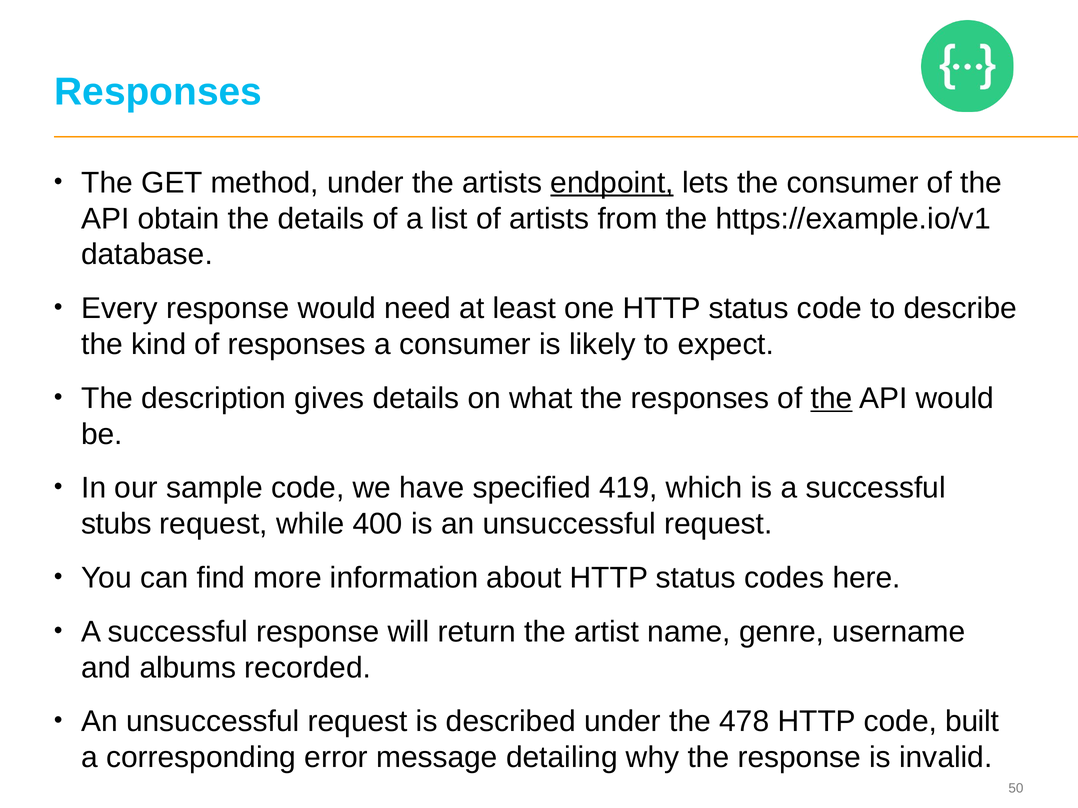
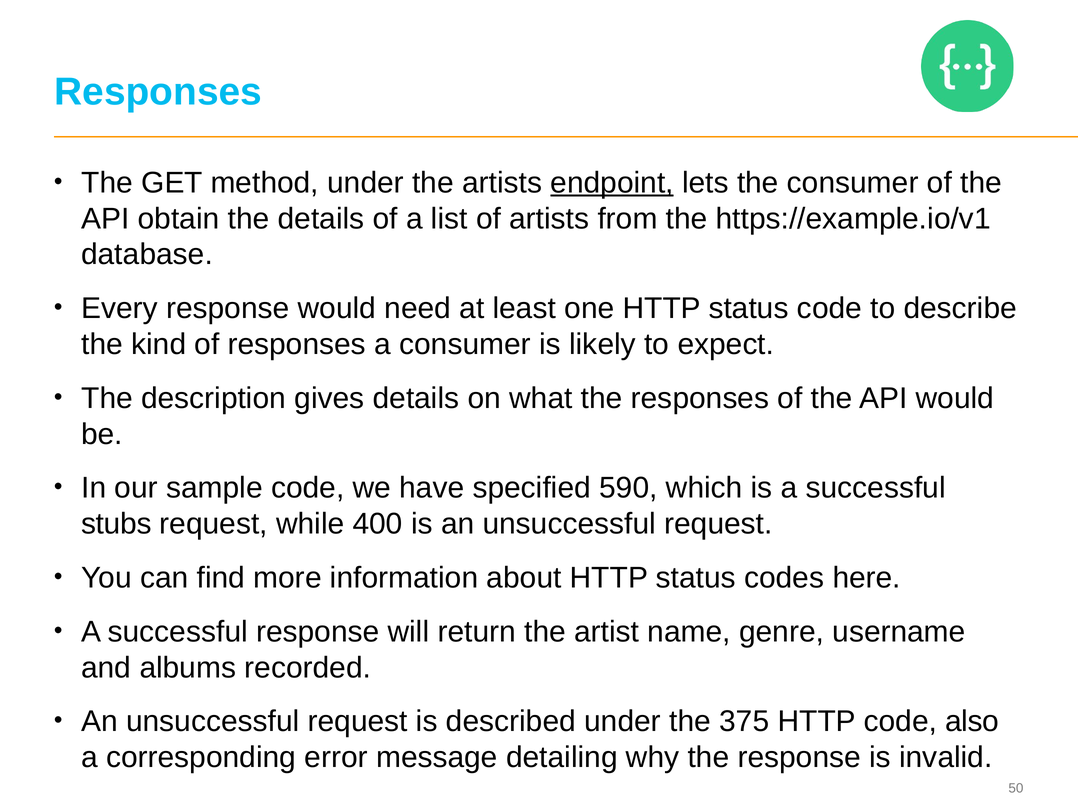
the underline: present -> none (832, 399)
419: 419 -> 590 (628, 488)
478: 478 -> 375 (744, 722)
built: built -> also (972, 722)
